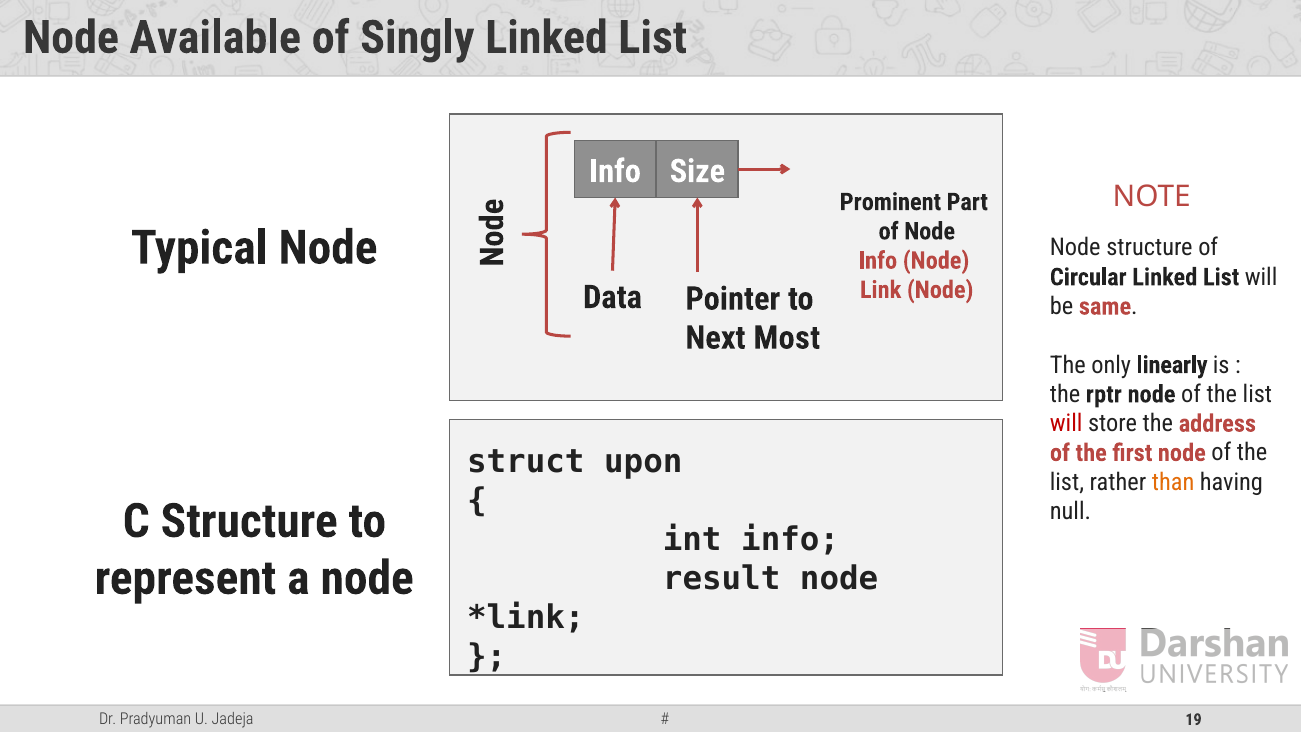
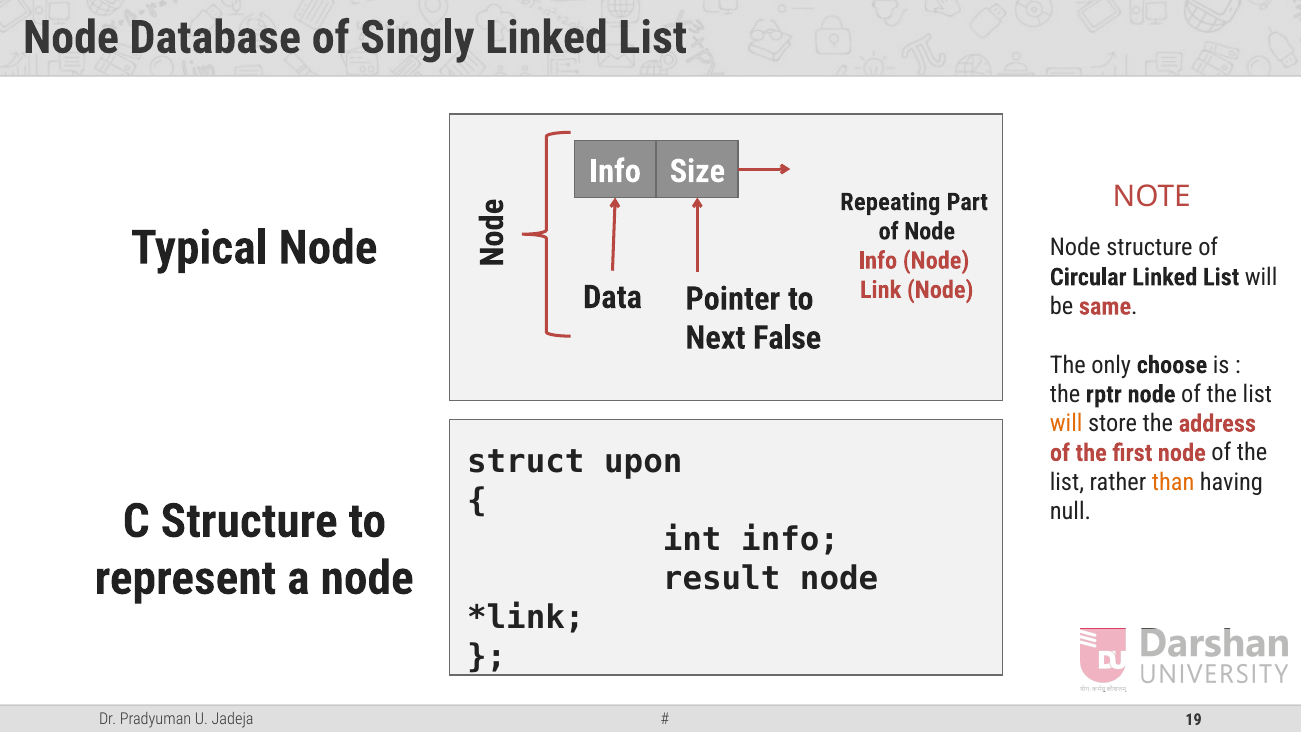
Available: Available -> Database (215, 38)
Prominent: Prominent -> Repeating (890, 202)
Most: Most -> False (787, 338)
linearly: linearly -> choose (1172, 365)
will colour: red -> orange (1066, 424)
